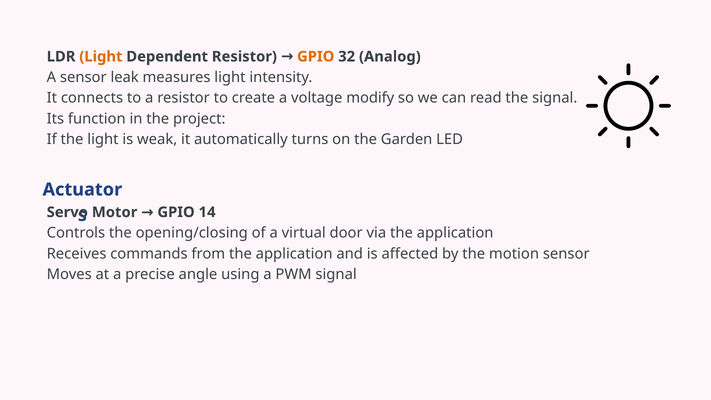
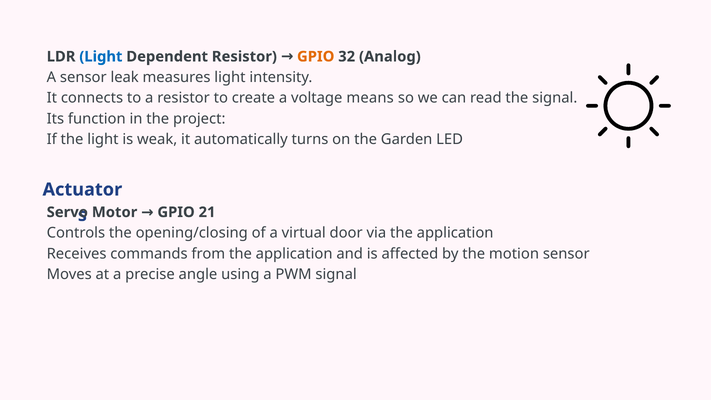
Light colour: orange -> blue (101, 57)
modify: modify -> means (370, 98)
14: 14 -> 21 (207, 212)
